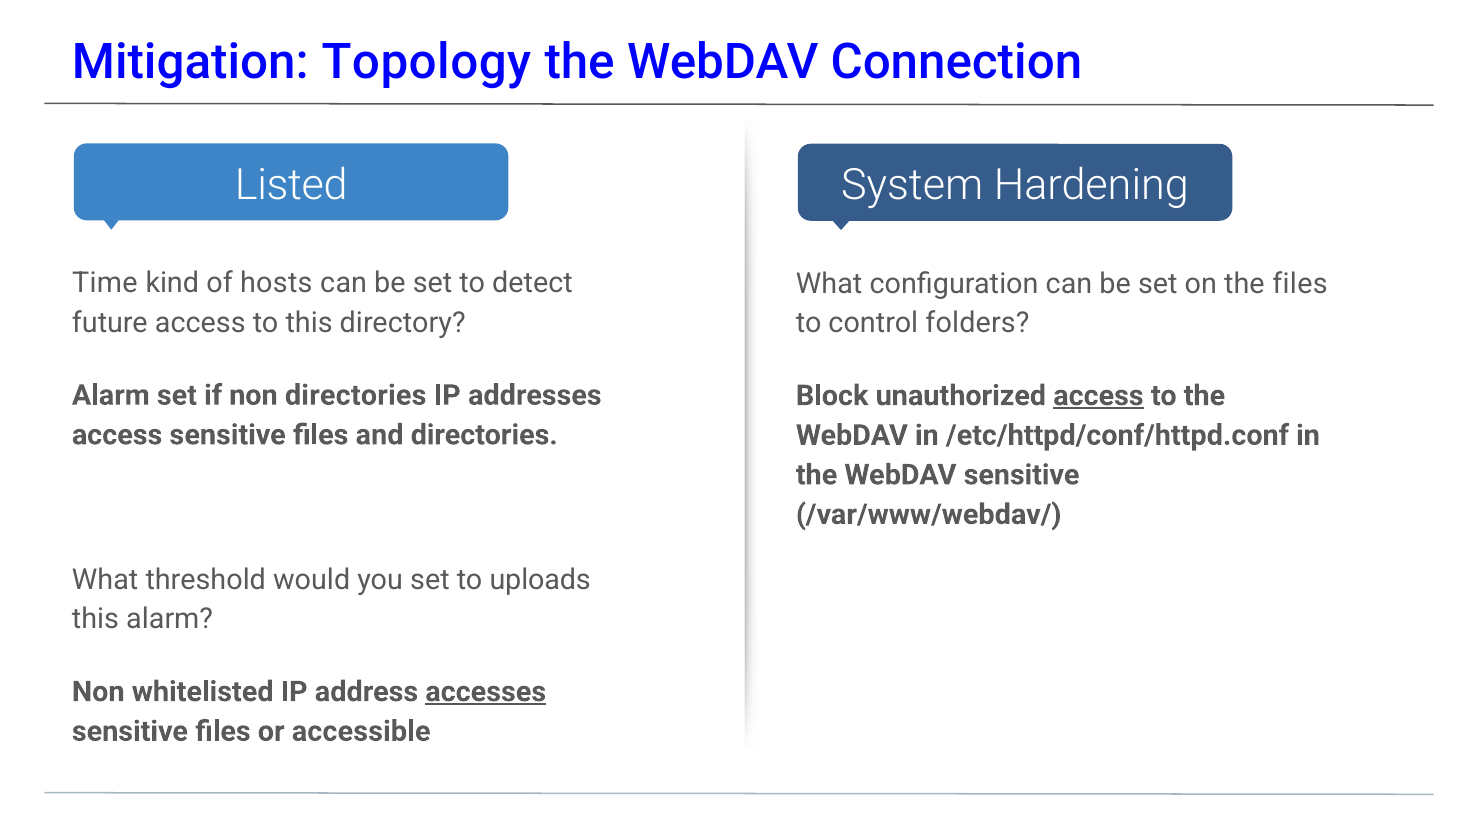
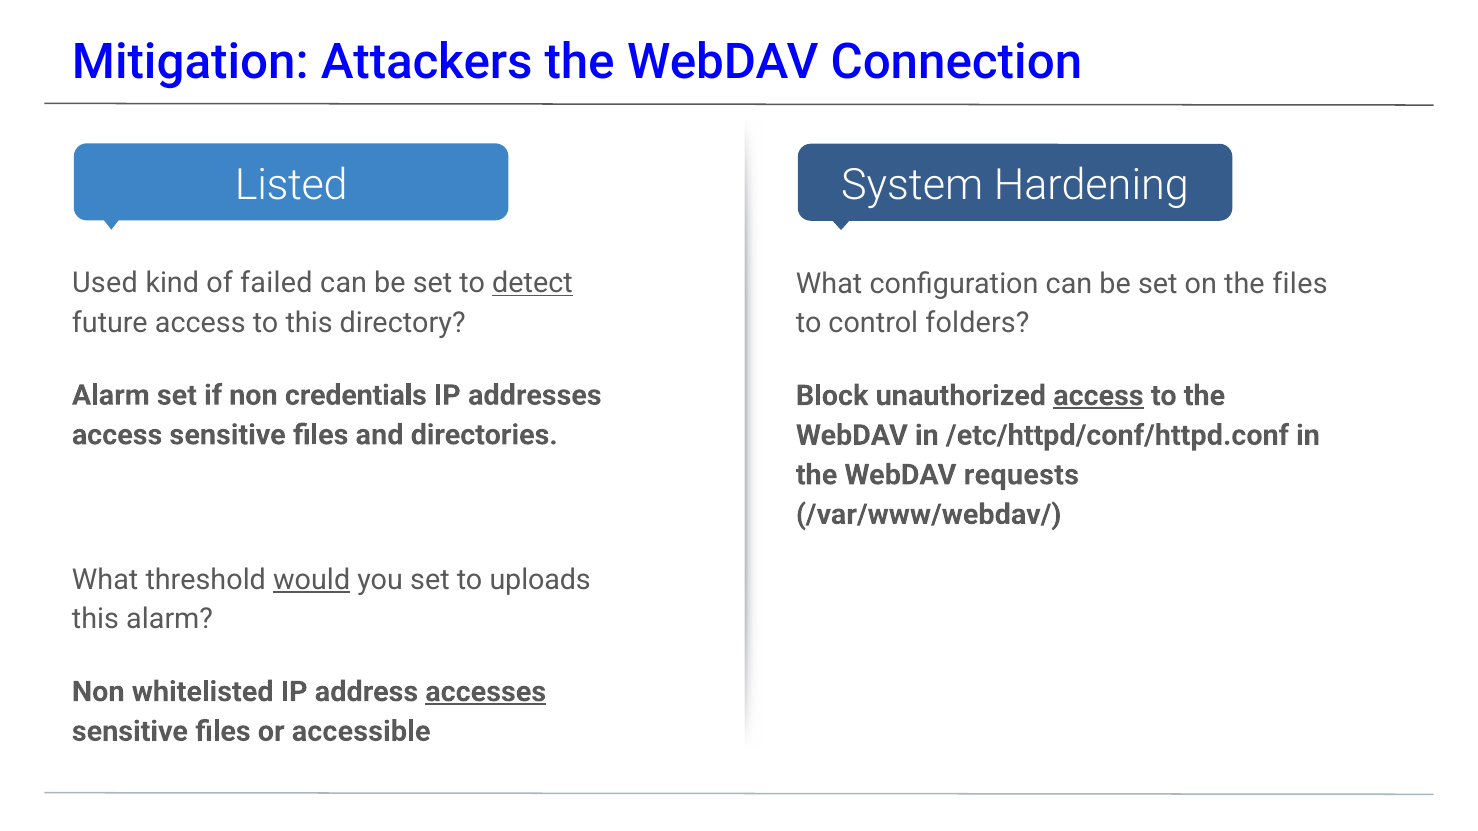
Topology: Topology -> Attackers (427, 63)
Time: Time -> Used (105, 283)
hosts: hosts -> failed (276, 283)
detect underline: none -> present (532, 283)
non directories: directories -> credentials (356, 395)
WebDAV sensitive: sensitive -> requests (1021, 475)
would underline: none -> present (312, 580)
